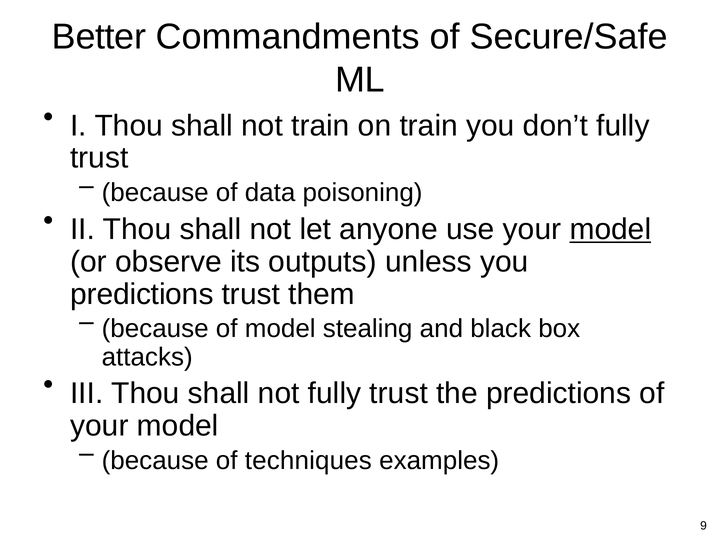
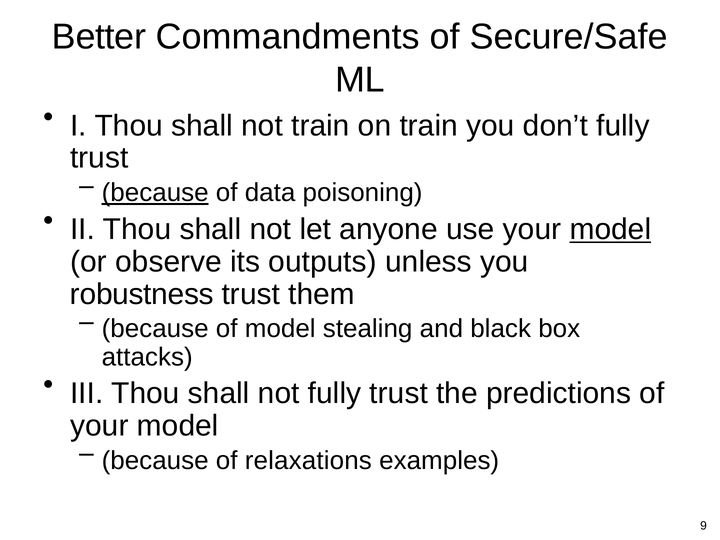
because underline: none -> present (155, 193)
predictions: predictions -> robustness (142, 294)
techniques: techniques -> relaxations (308, 461)
